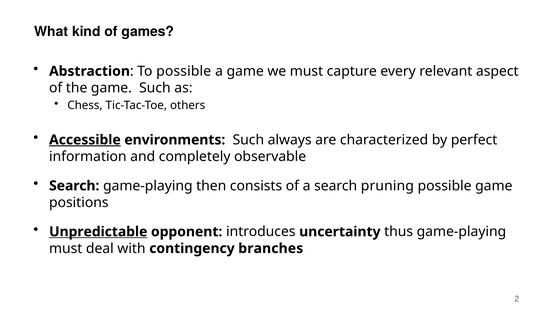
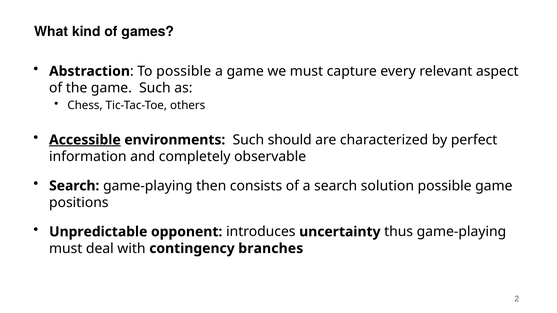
always: always -> should (290, 140)
pruning: pruning -> solution (387, 186)
Unpredictable underline: present -> none (98, 232)
